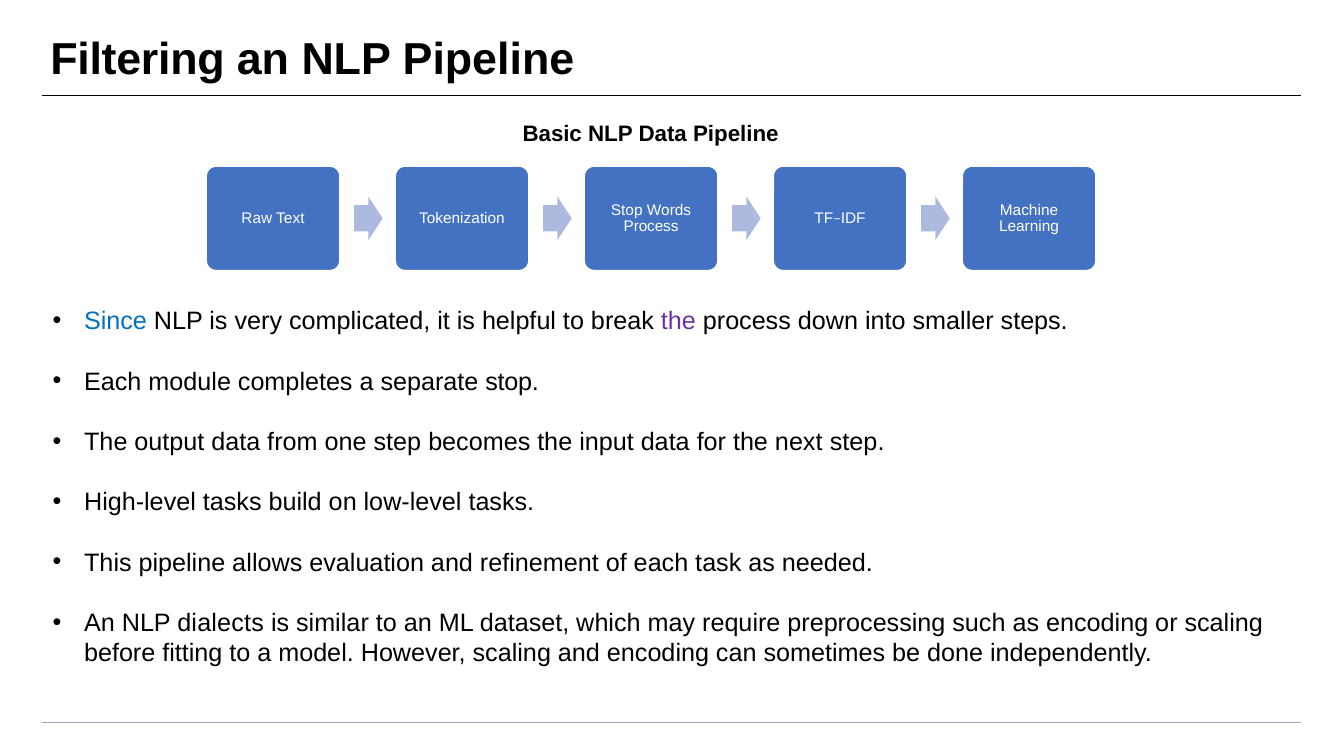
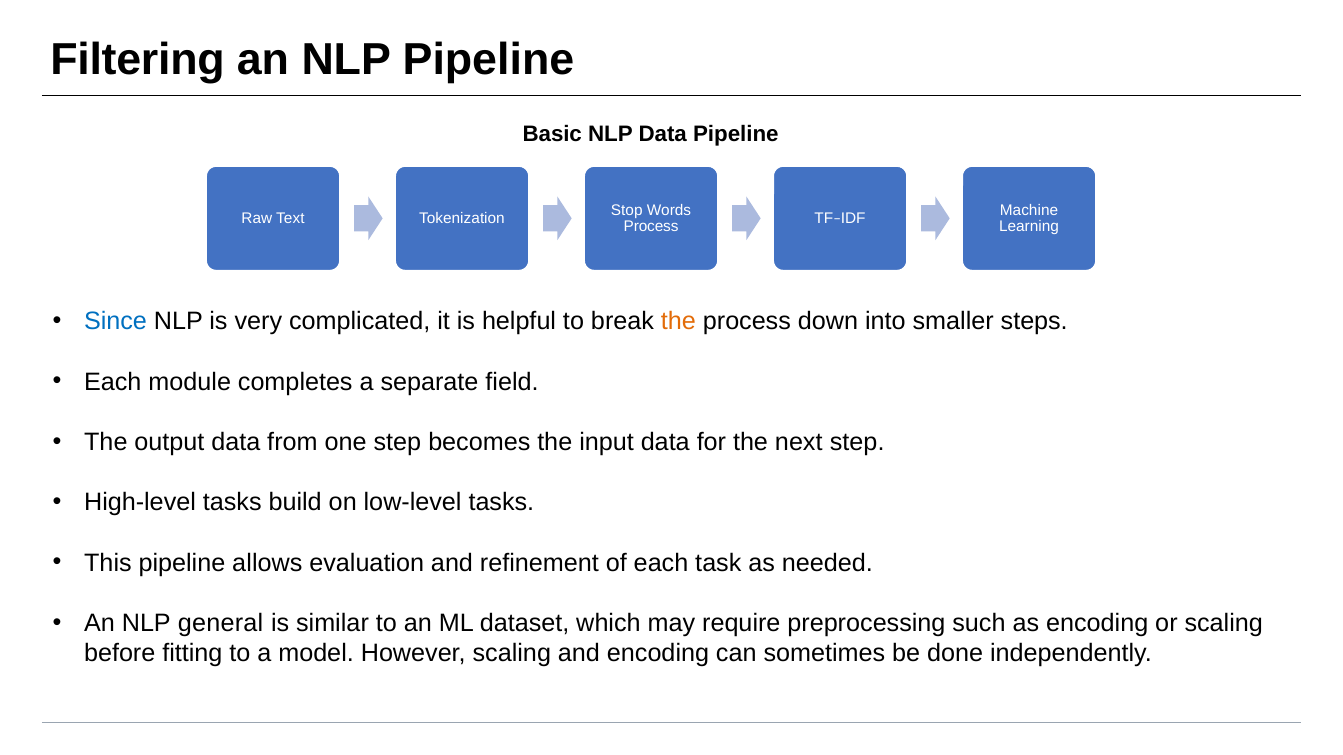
the colour: purple -> orange (678, 322)
separate stop: stop -> field (512, 382)
dialects: dialects -> general (221, 624)
